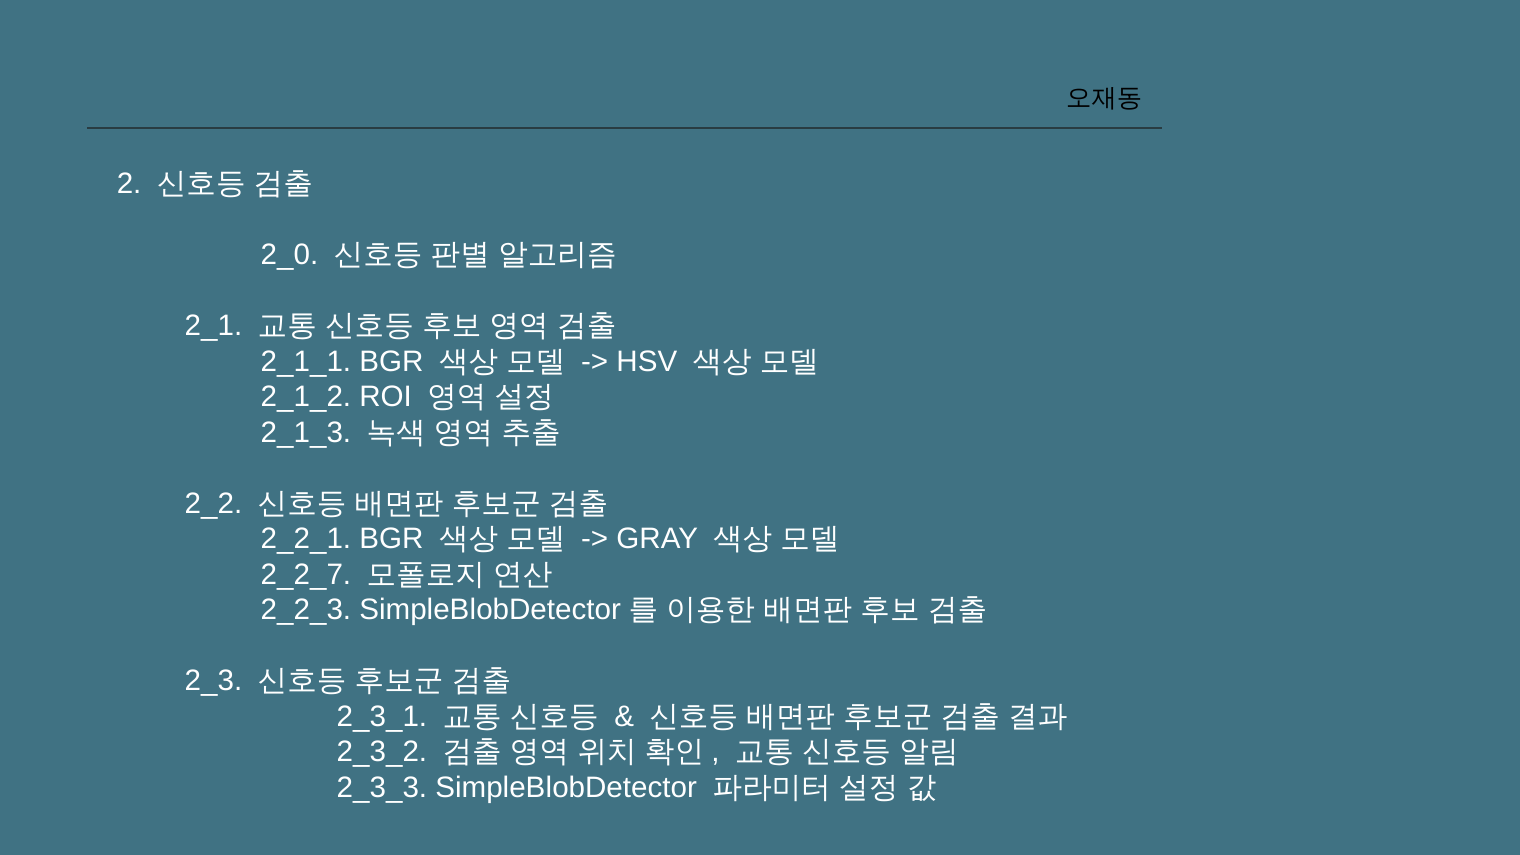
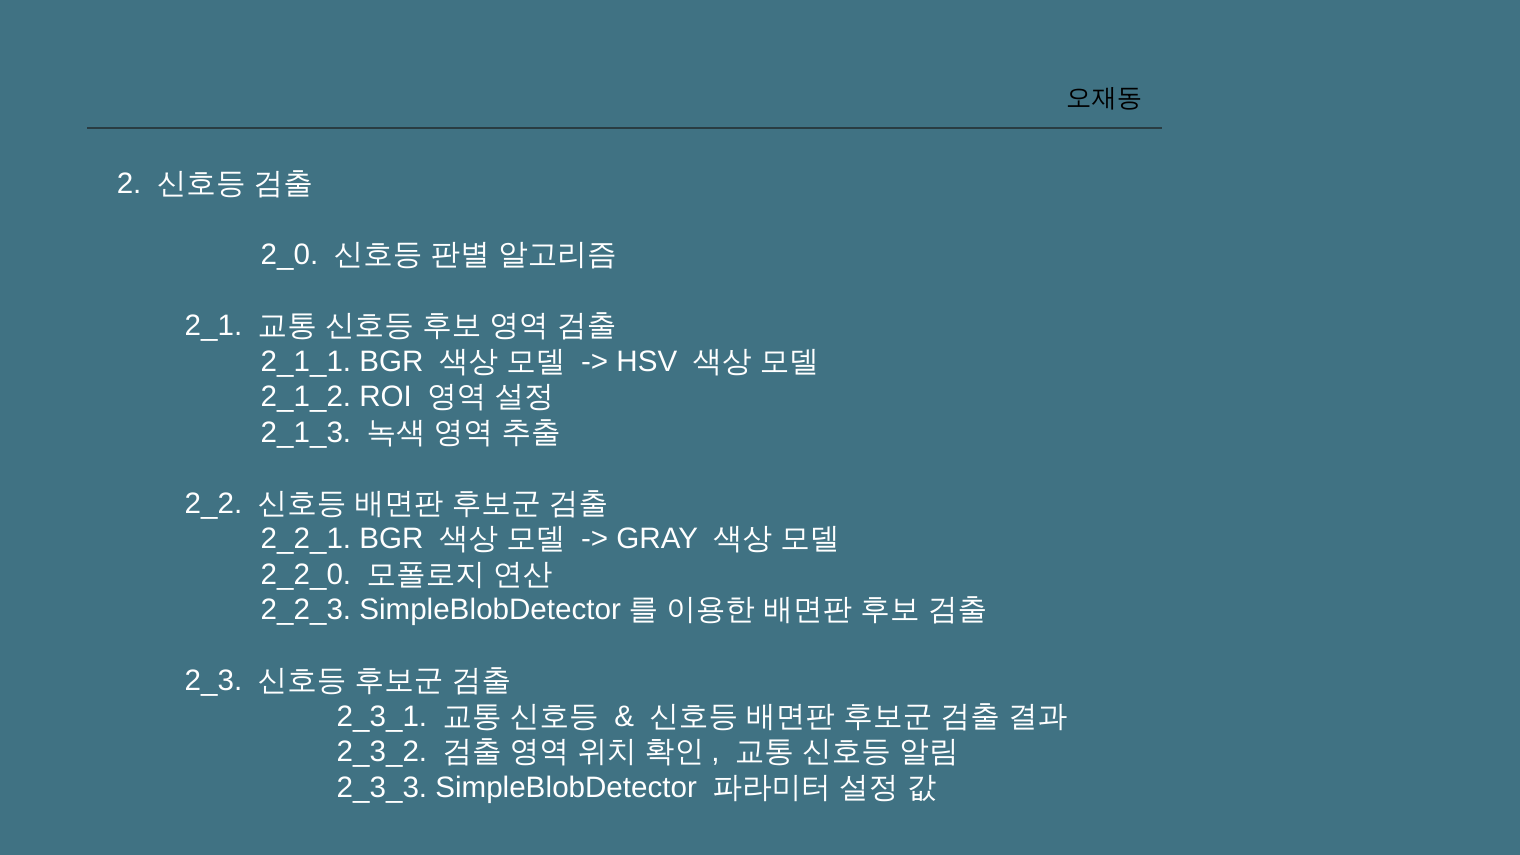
2_2_7: 2_2_7 -> 2_2_0 (306, 574)
